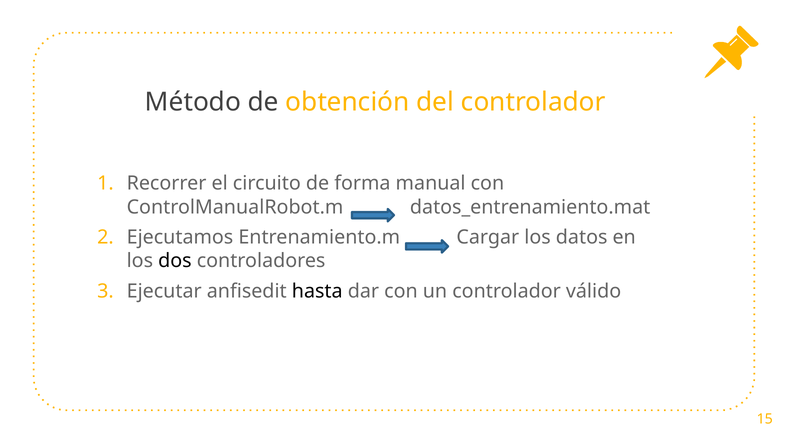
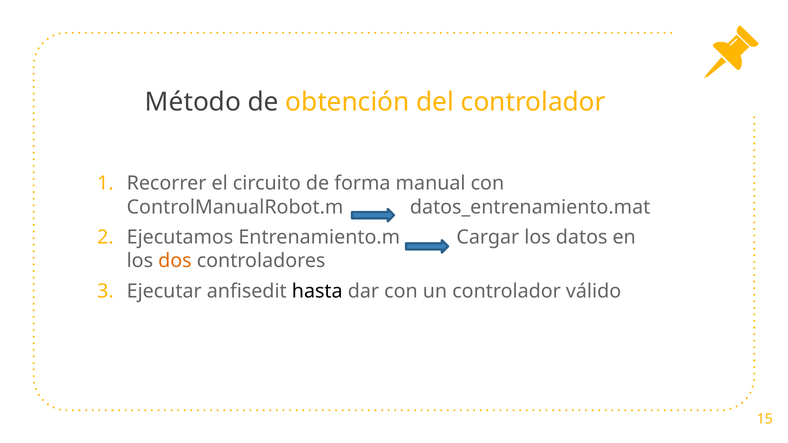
dos colour: black -> orange (175, 261)
